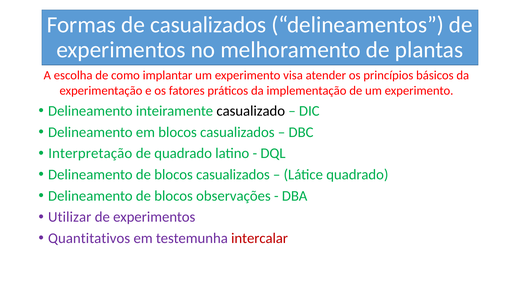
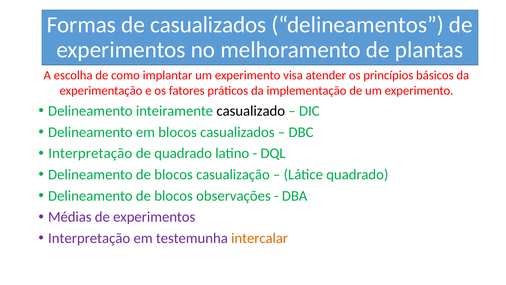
de blocos casualizados: casualizados -> casualização (233, 174)
Utilizar: Utilizar -> Médias (70, 217)
Quantitativos: Quantitativos -> Interpretação (89, 238)
intercalar colour: red -> orange (260, 238)
